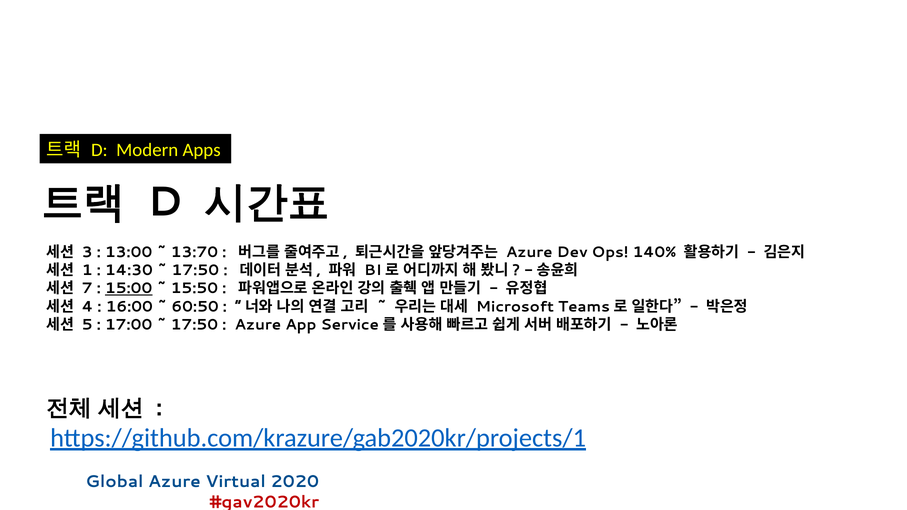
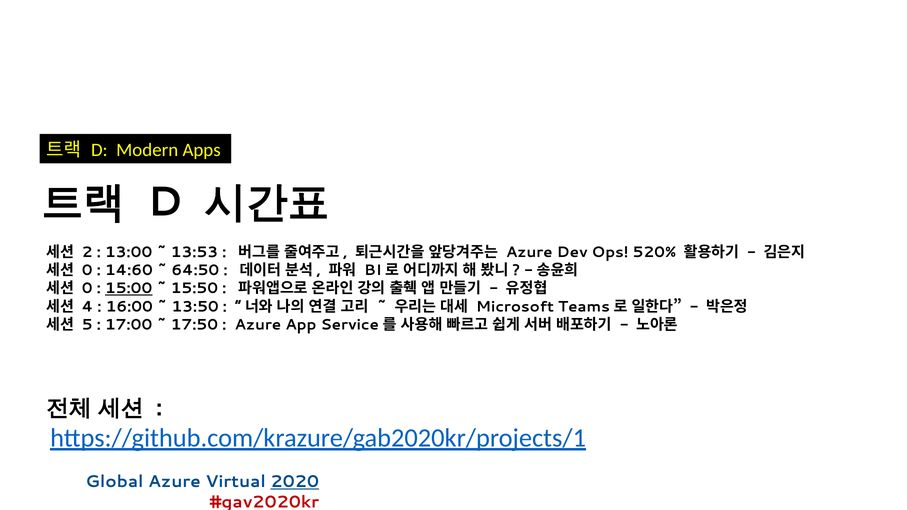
3: 3 -> 2 (87, 252)
13:70: 13:70 -> 13:53 (194, 252)
140%: 140% -> 520% (654, 252)
1: 1 -> 0 (87, 270)
14:30: 14:30 -> 14:60 (129, 270)
17:50: 17:50 -> 64:50 (195, 270)
7: 7 -> 0 (87, 289)
60:50: 60:50 -> 13:50 (195, 307)
2020 underline: none -> present (295, 482)
